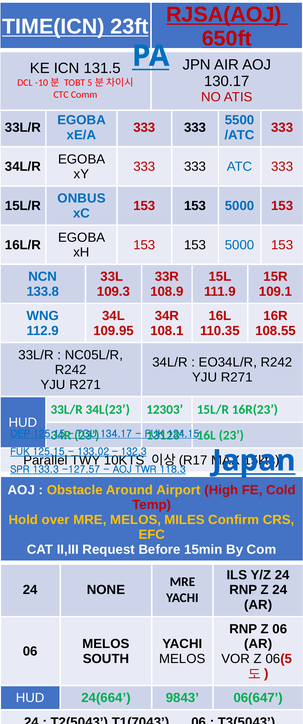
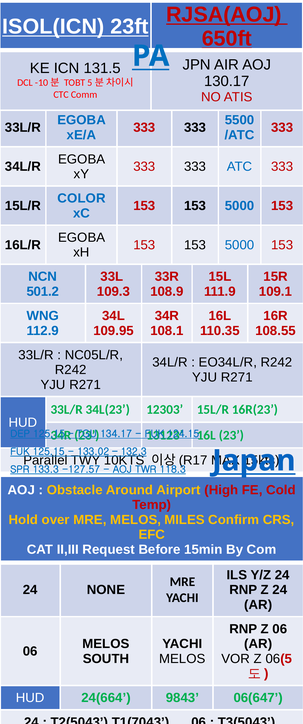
TIME(ICN: TIME(ICN -> ISOL(ICN (53, 26)
ONBUS: ONBUS -> COLOR (82, 199)
133.8: 133.8 -> 501.2 (43, 292)
